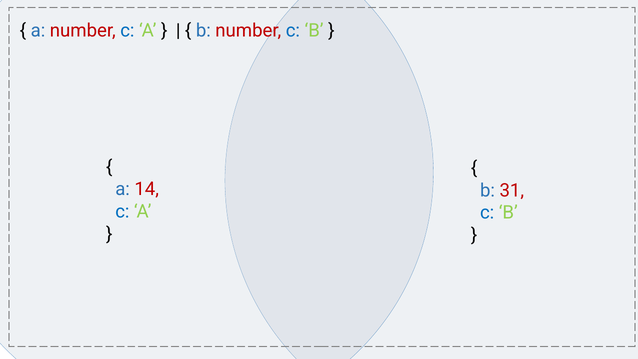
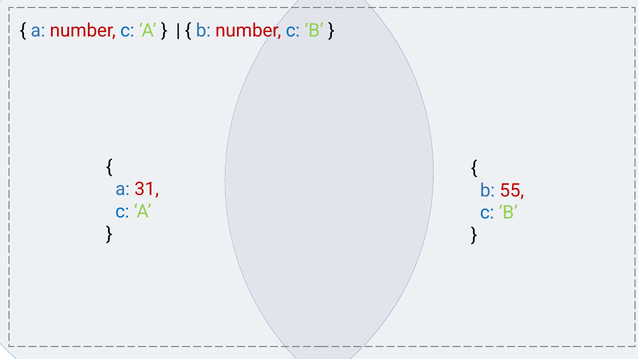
14: 14 -> 31 (147, 189)
31: 31 -> 55 (512, 190)
